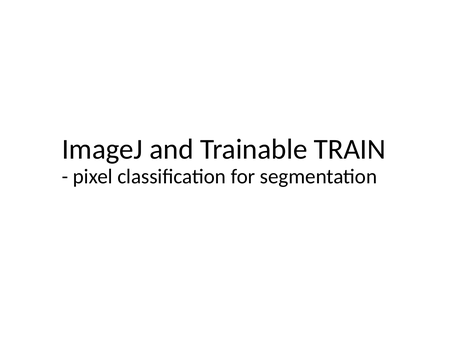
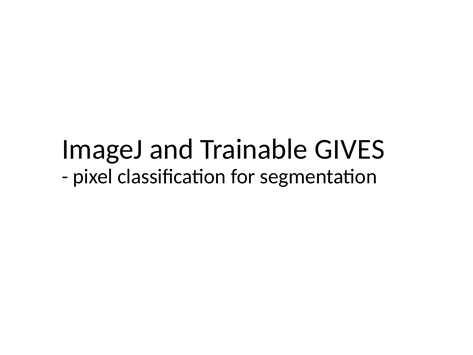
TRAIN: TRAIN -> GIVES (350, 149)
